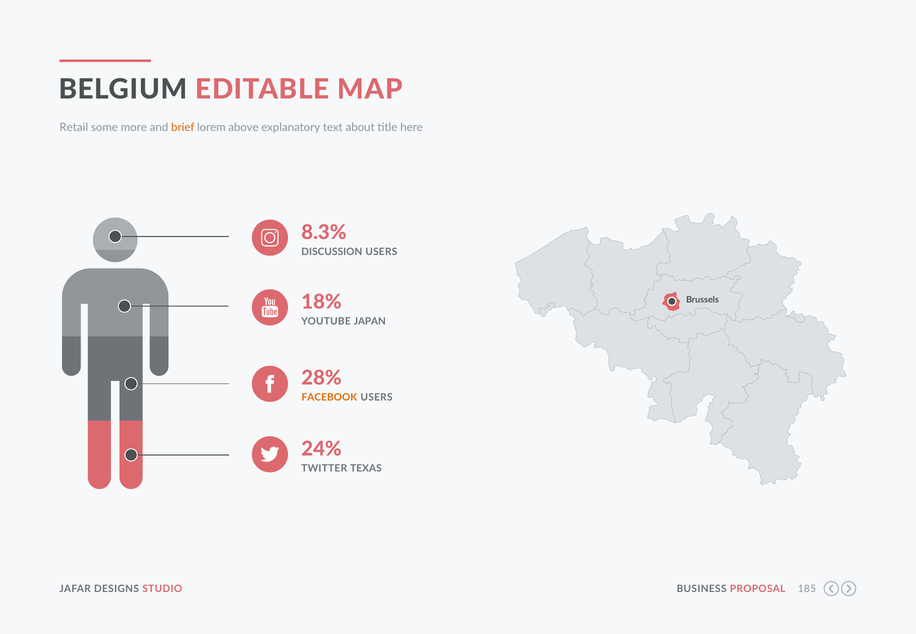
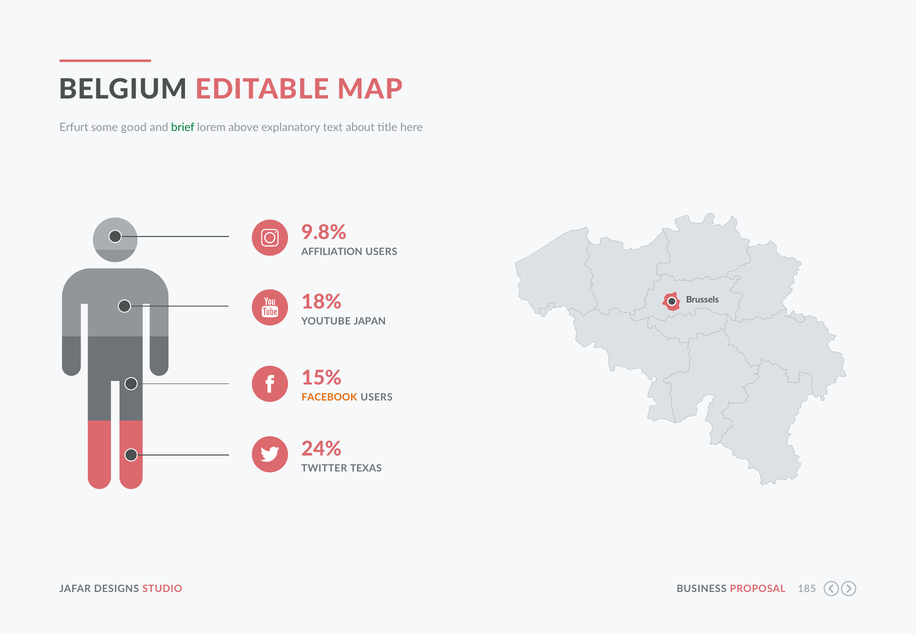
Retail: Retail -> Erfurt (74, 127)
more: more -> good (134, 127)
brief colour: orange -> green (183, 127)
8.3%: 8.3% -> 9.8% (324, 232)
DISCUSSION: DISCUSSION -> AFFILIATION (332, 252)
28%: 28% -> 15% (322, 378)
